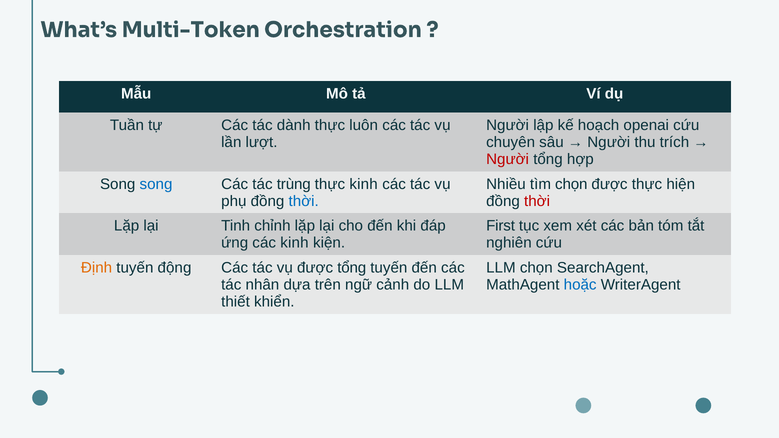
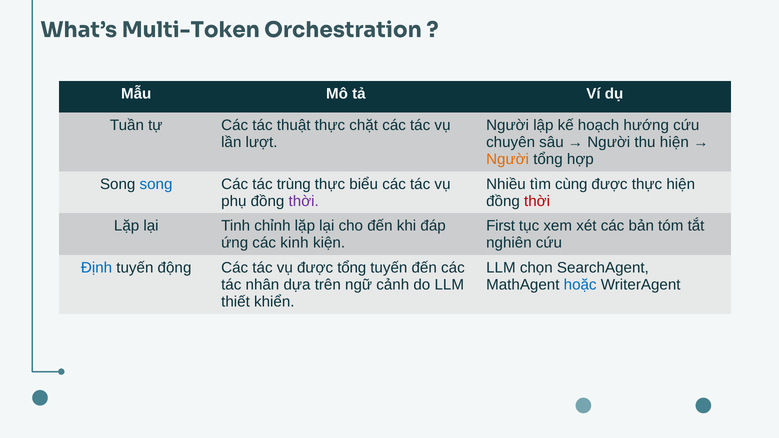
dành: dành -> thuật (294, 125)
luôn: luôn -> chặt (364, 125)
openai: openai -> hướng (646, 125)
thu trích: trích -> hiện (674, 142)
Người colour: red -> orange (508, 159)
thực kinh: kinh -> biểu (364, 184)
tìm chọn: chọn -> cùng (571, 184)
thời colour: blue -> purple (304, 201)
Định colour: orange -> blue (97, 268)
